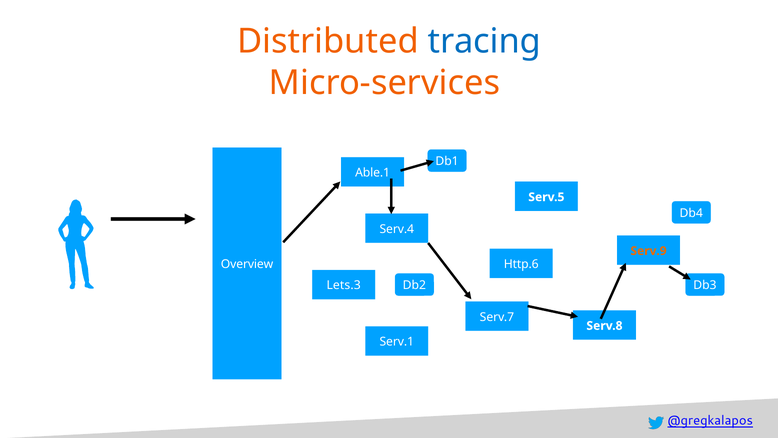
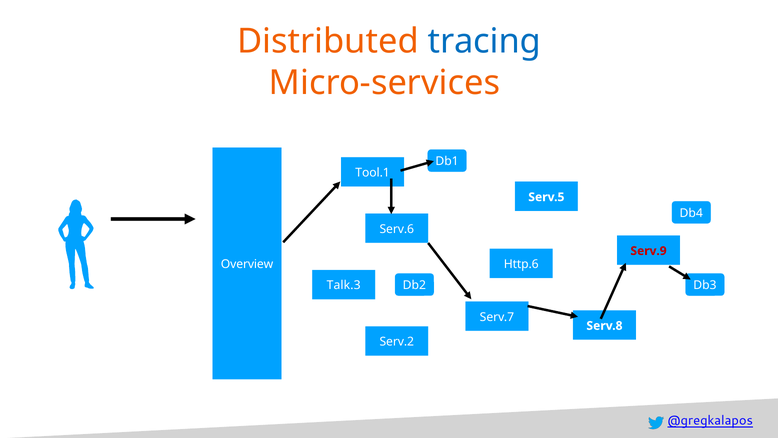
Able.1: Able.1 -> Tool.1 (373, 173)
Serv.4: Serv.4 -> Serv.6 (397, 229)
Serv.9 colour: orange -> red (649, 251)
Lets.3: Lets.3 -> Talk.3 (344, 285)
Serv.1: Serv.1 -> Serv.2 (397, 342)
